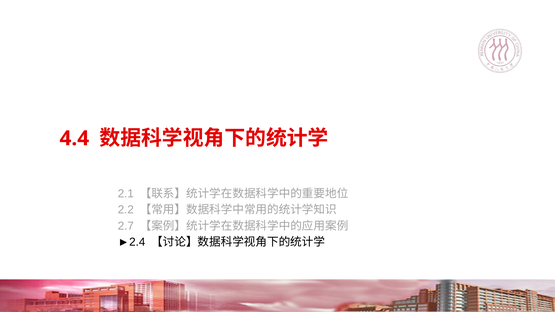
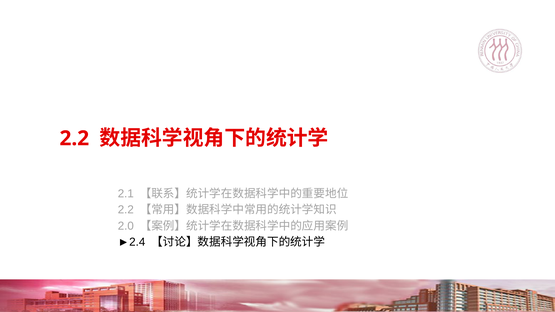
4.4: 4.4 -> 2.2 (74, 138)
2.7: 2.7 -> 2.0 (126, 226)
